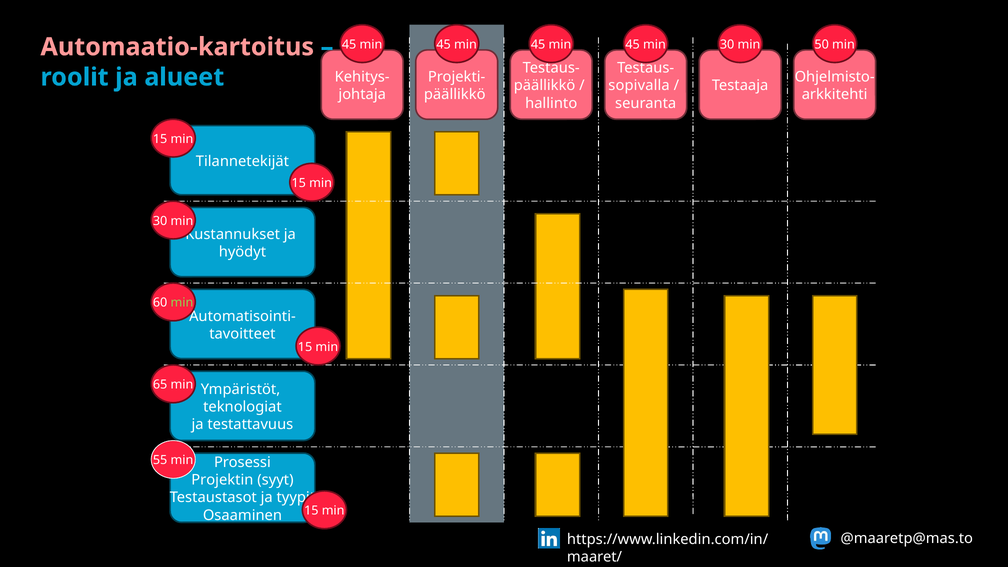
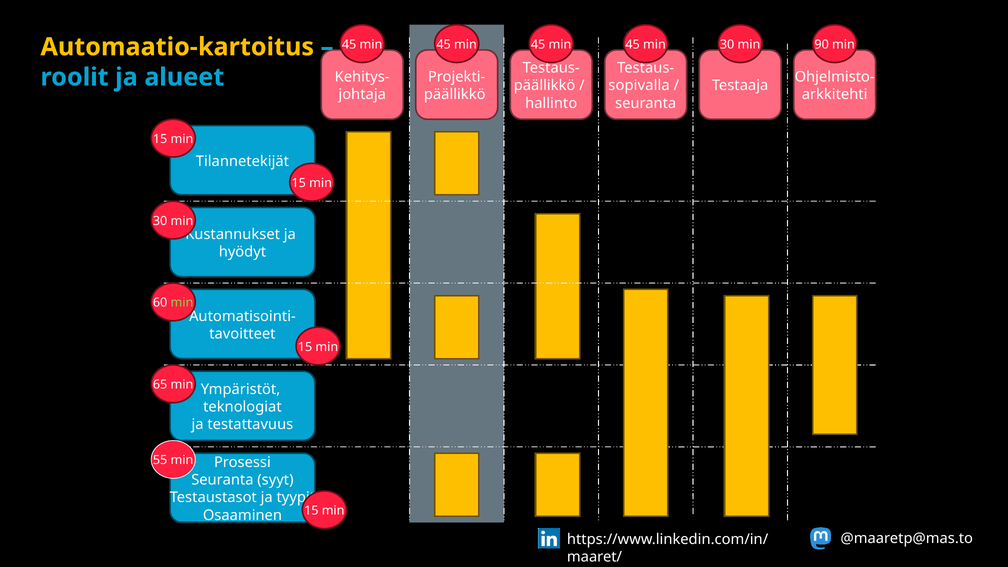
50: 50 -> 90 (822, 44)
Automaatio-kartoitus colour: pink -> yellow (177, 47)
Projektin: Projektin -> Seuranta (222, 480)
